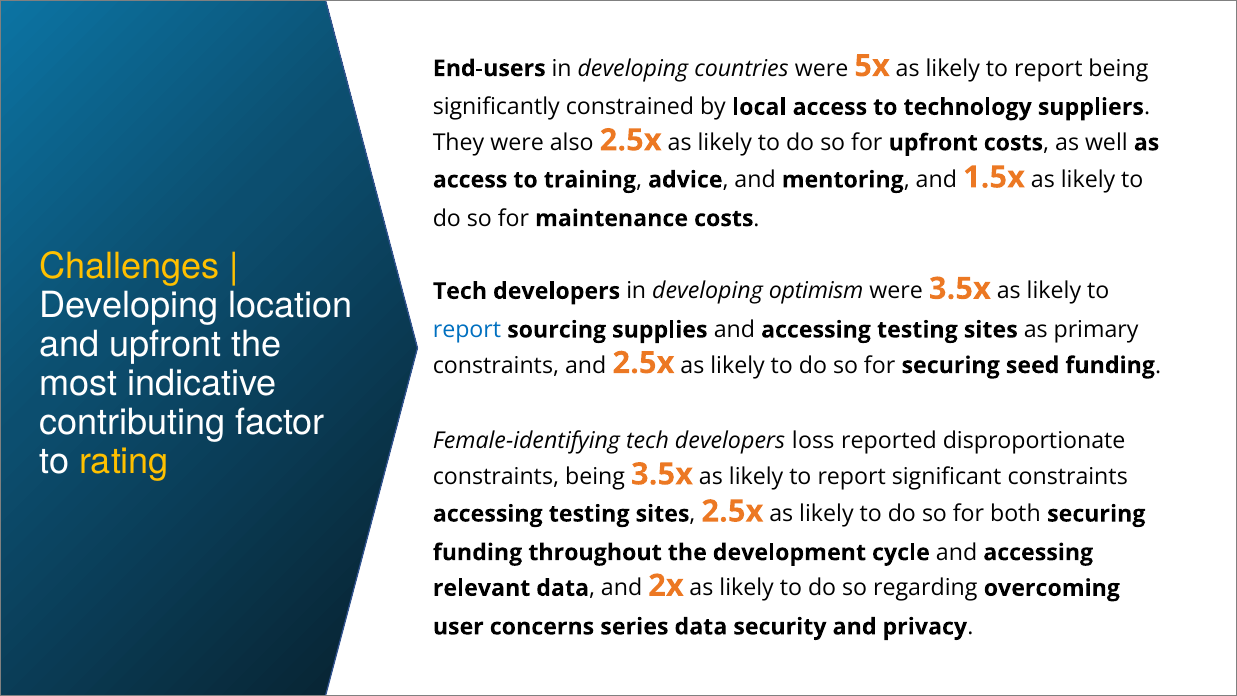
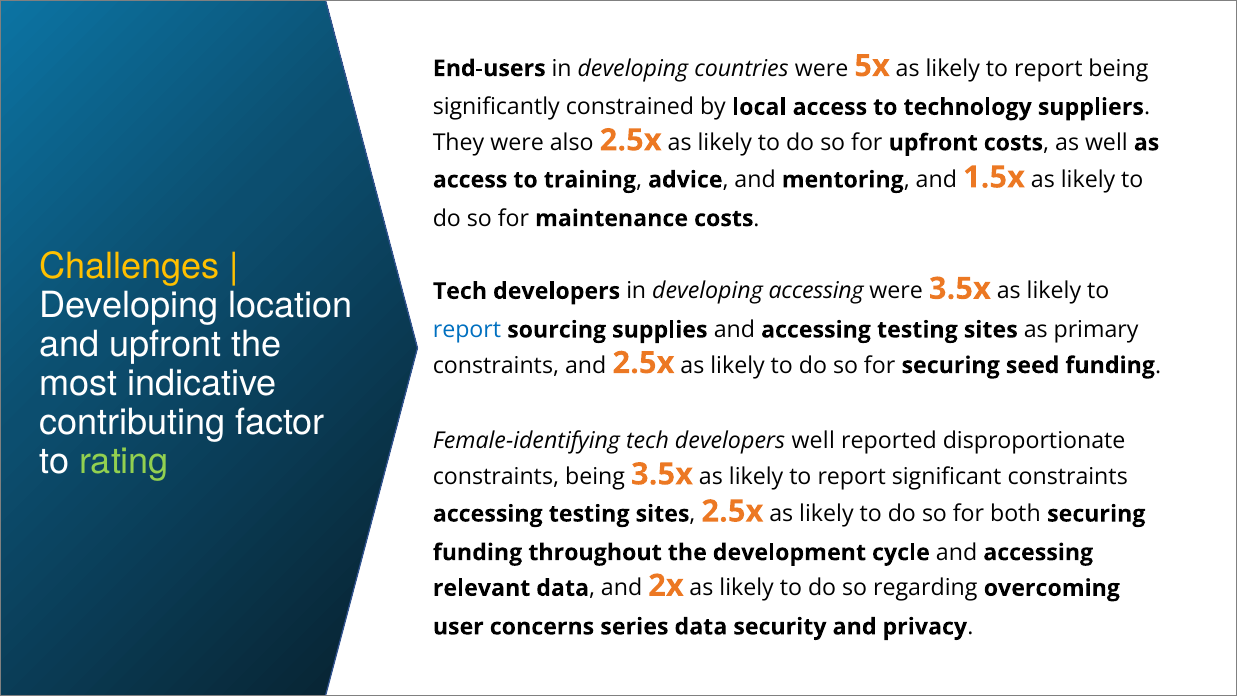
developing optimism: optimism -> accessing (816, 291)
developers loss: loss -> well (813, 441)
rating colour: yellow -> light green (124, 461)
